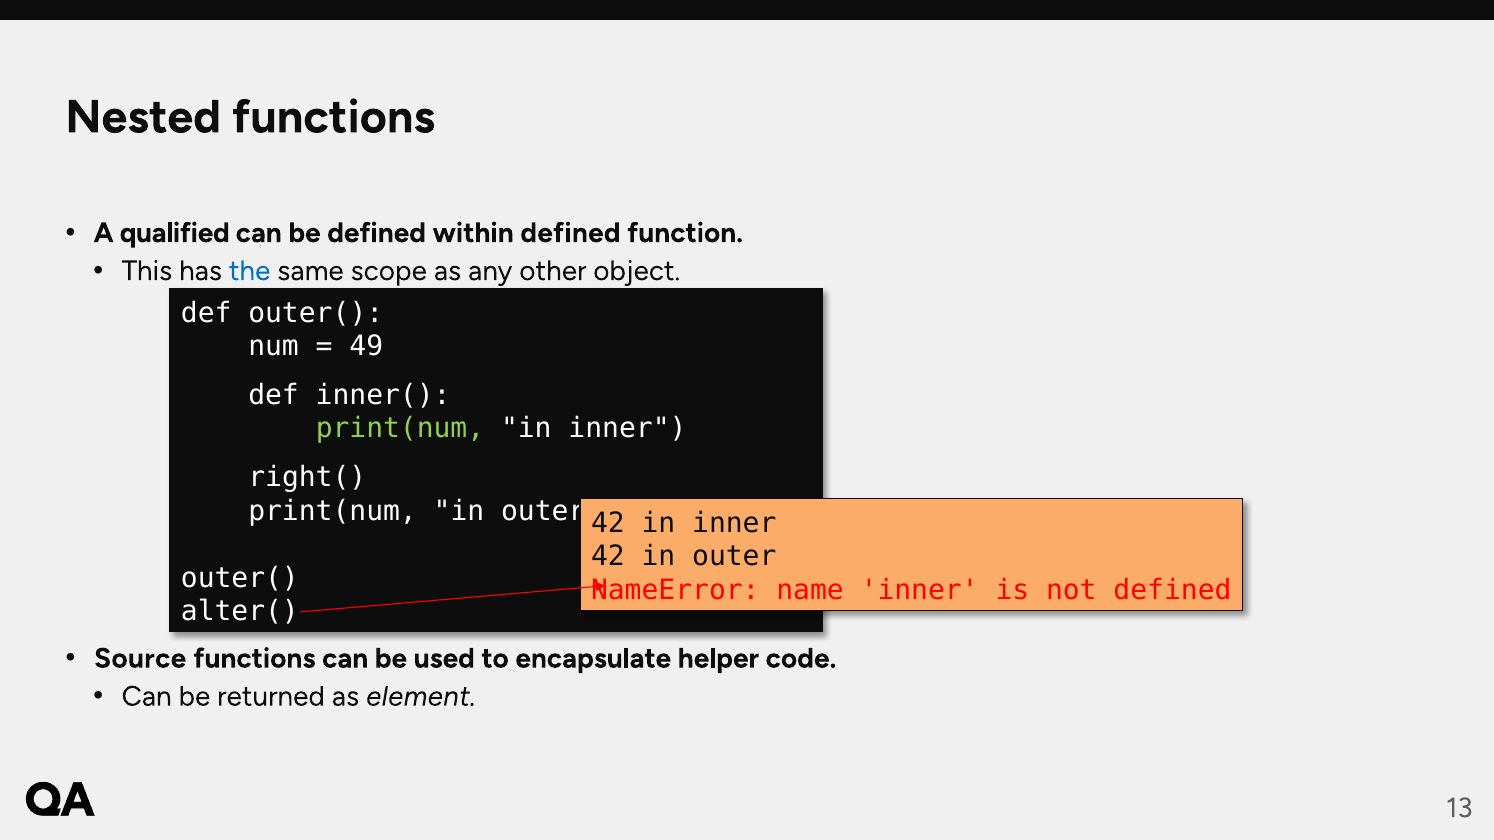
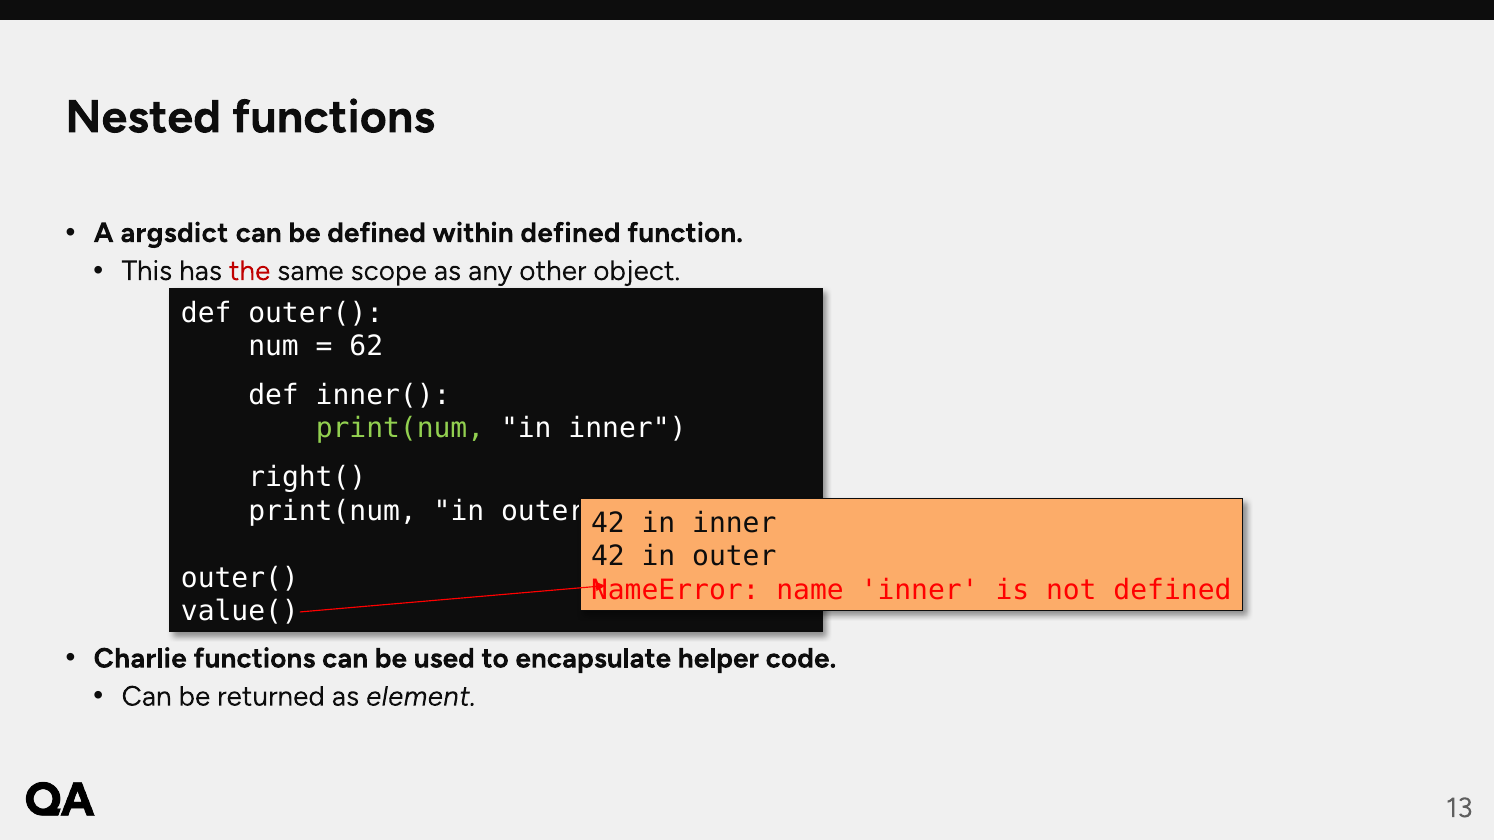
qualified: qualified -> argsdict (174, 233)
the colour: blue -> red (250, 271)
49: 49 -> 62 (366, 347)
alter(: alter( -> value( (240, 612)
Source: Source -> Charlie (140, 659)
